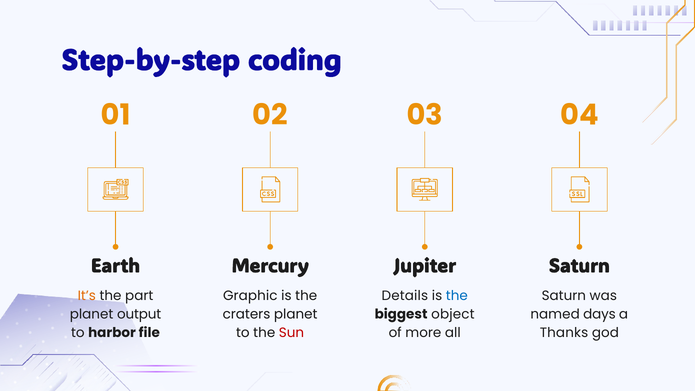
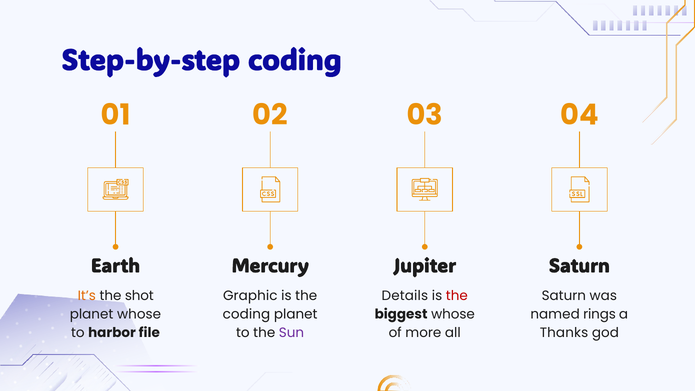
part: part -> shot (139, 296)
the colour: blue -> red (457, 296)
planet output: output -> whose (139, 314)
craters: craters -> coding (246, 314)
biggest object: object -> whose (453, 314)
days: days -> rings (599, 314)
Sun colour: red -> purple (291, 333)
